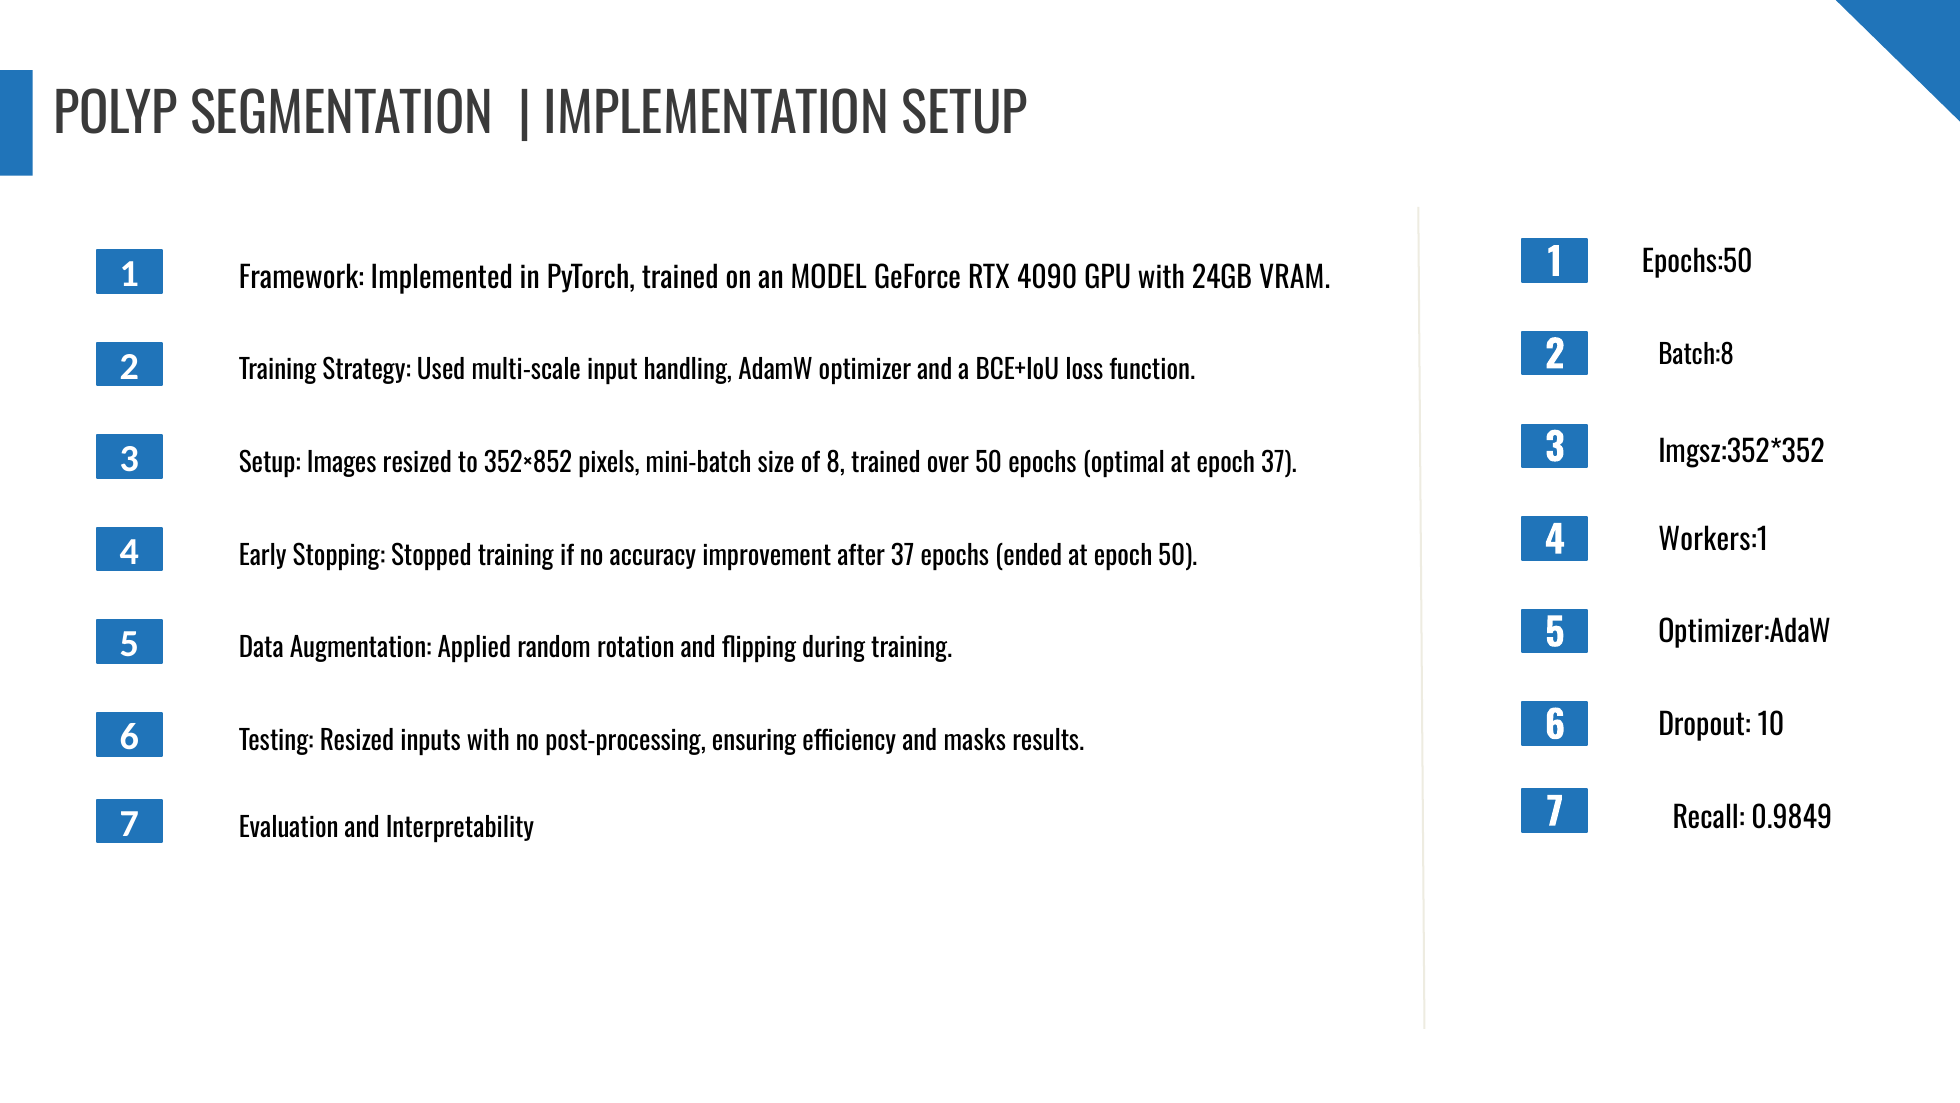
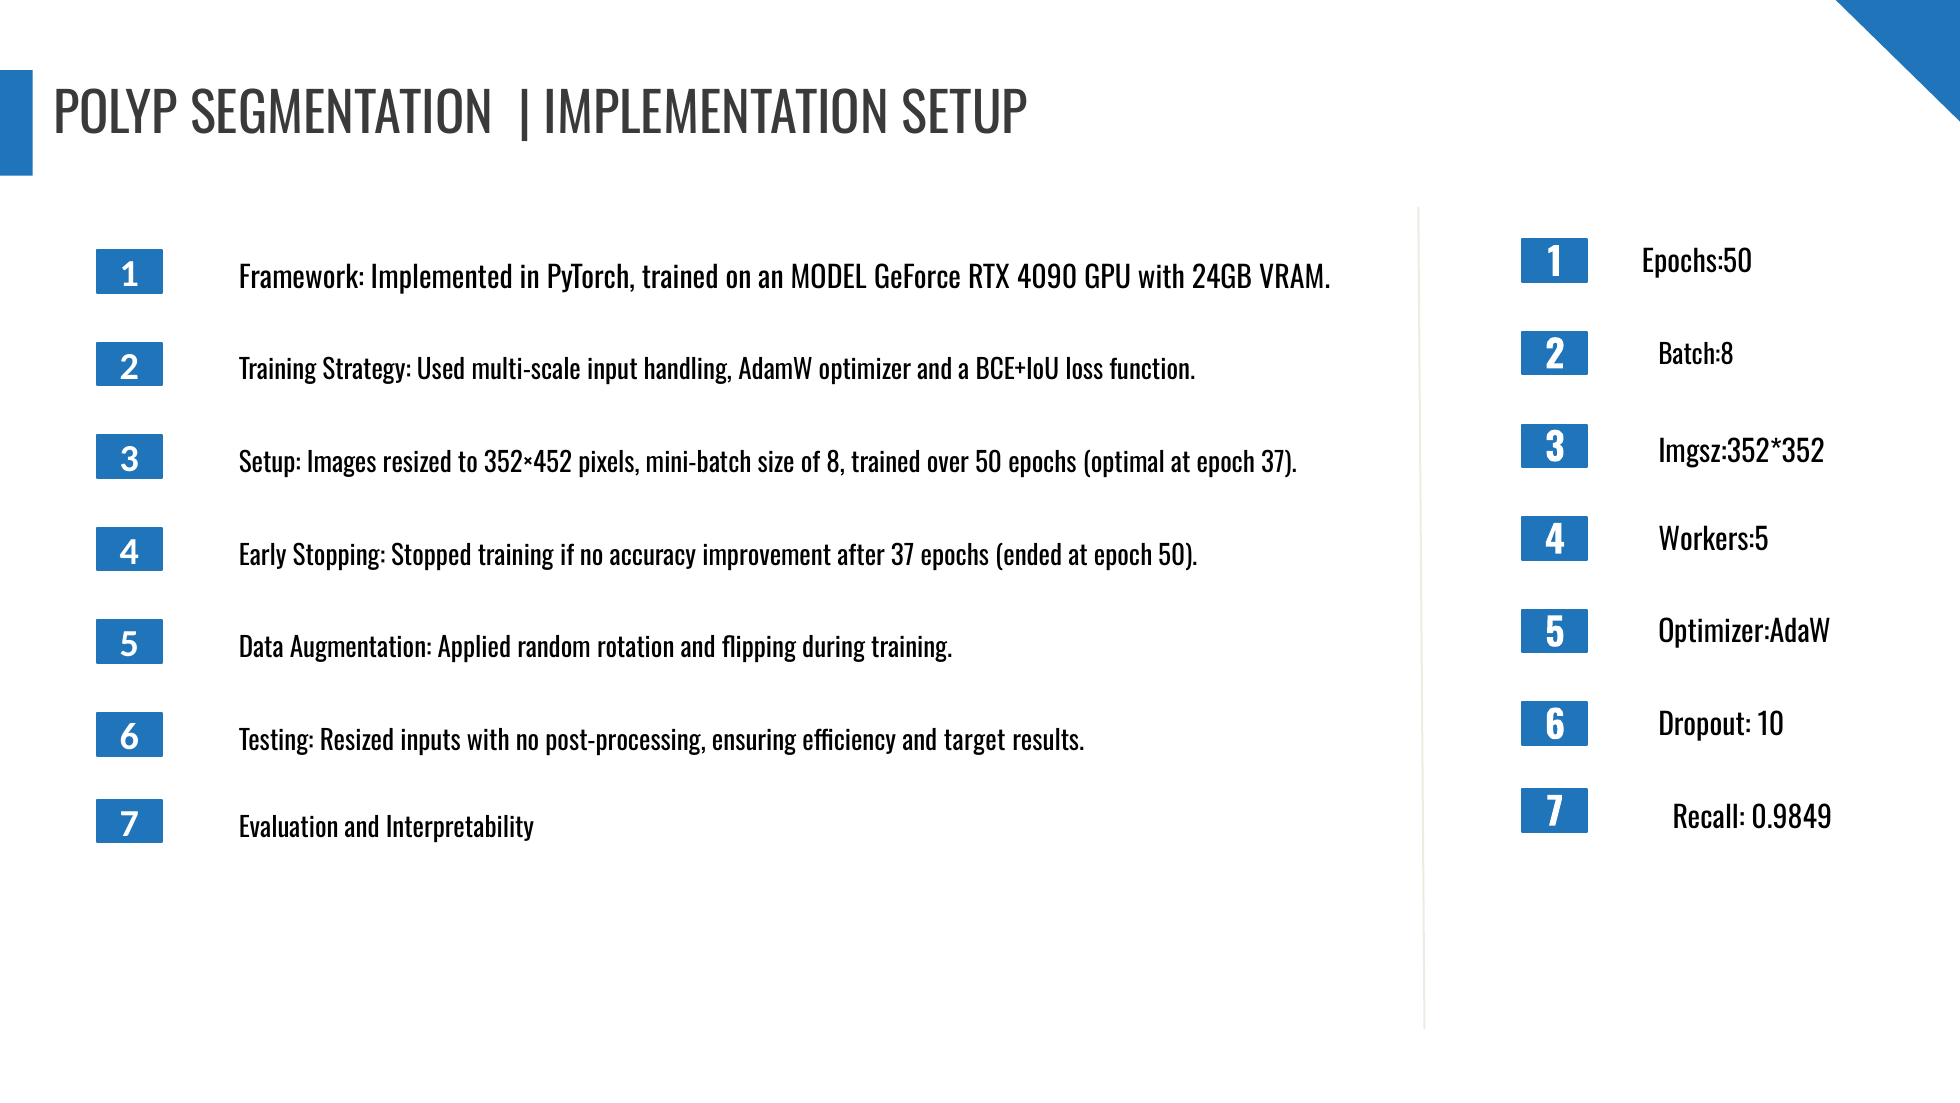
352×852: 352×852 -> 352×452 (528, 463)
Workers:1: Workers:1 -> Workers:5 (1713, 540)
masks: masks -> target (975, 741)
